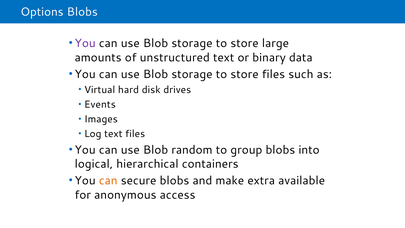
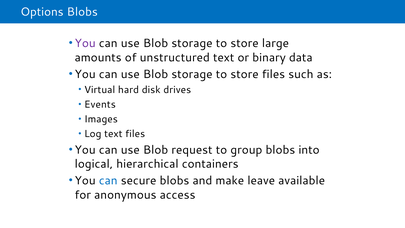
random: random -> request (192, 150)
can colour: orange -> blue (108, 181)
extra: extra -> leave (261, 181)
